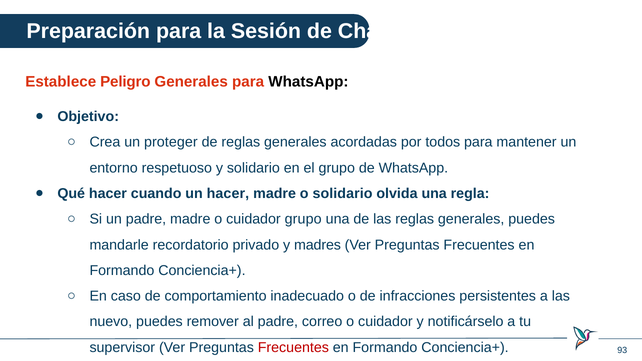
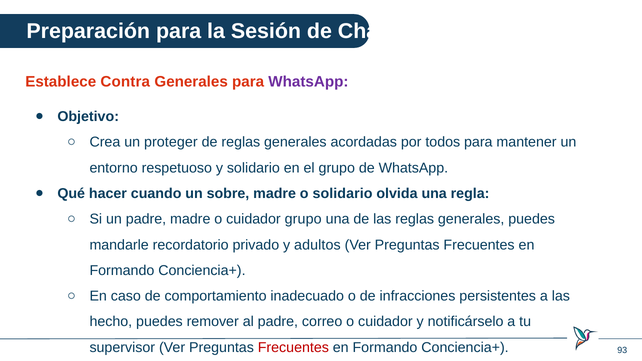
Peligro: Peligro -> Contra (125, 82)
WhatsApp colour: black -> purple (308, 82)
un hacer: hacer -> sobre (228, 194)
madres: madres -> adultos (317, 245)
nuevo: nuevo -> hecho (111, 322)
